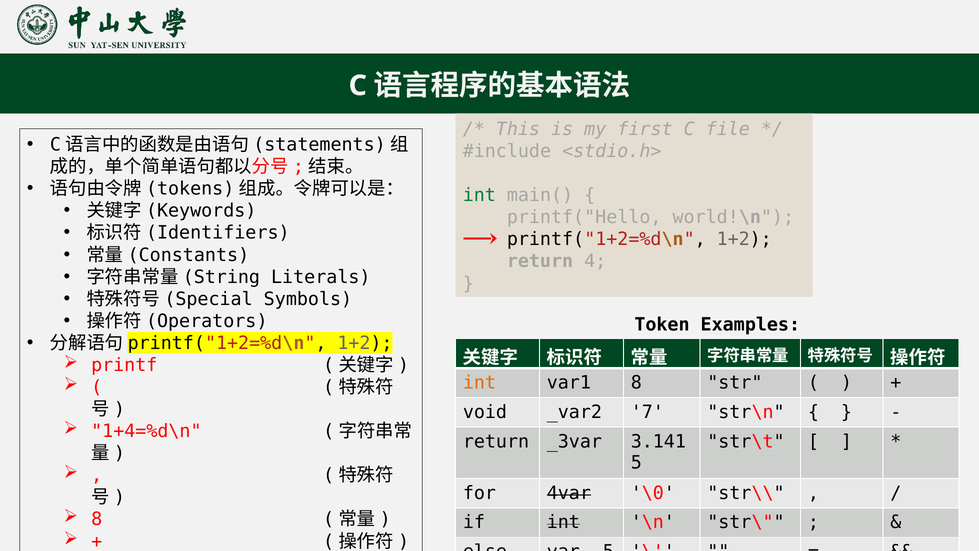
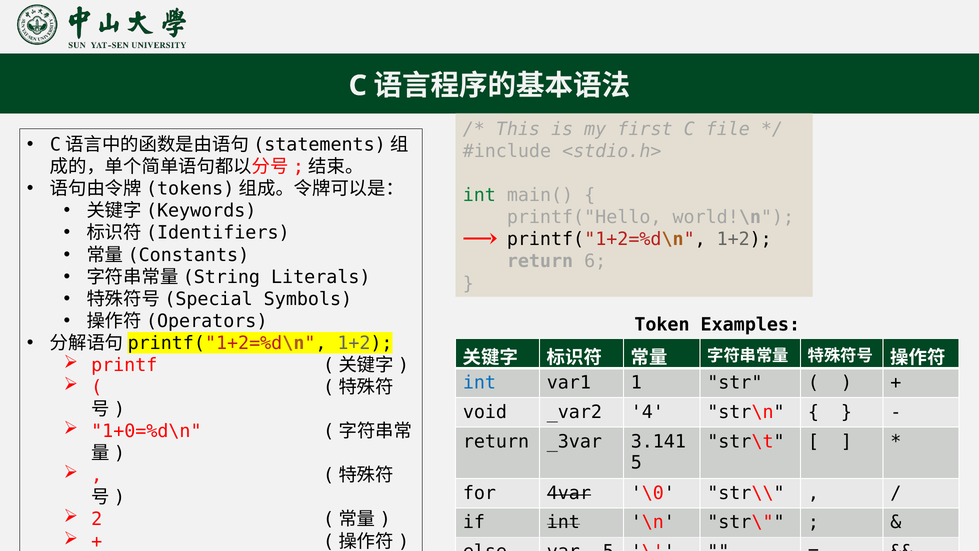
4: 4 -> 6 (595, 261)
int colour: orange -> blue (479, 383)
var1 8: 8 -> 1 (636, 383)
7: 7 -> 4 (647, 412)
1+4=%d\n: 1+4=%d\n -> 1+0=%d\n (146, 431)
8: 8 -> 2 (97, 519)
